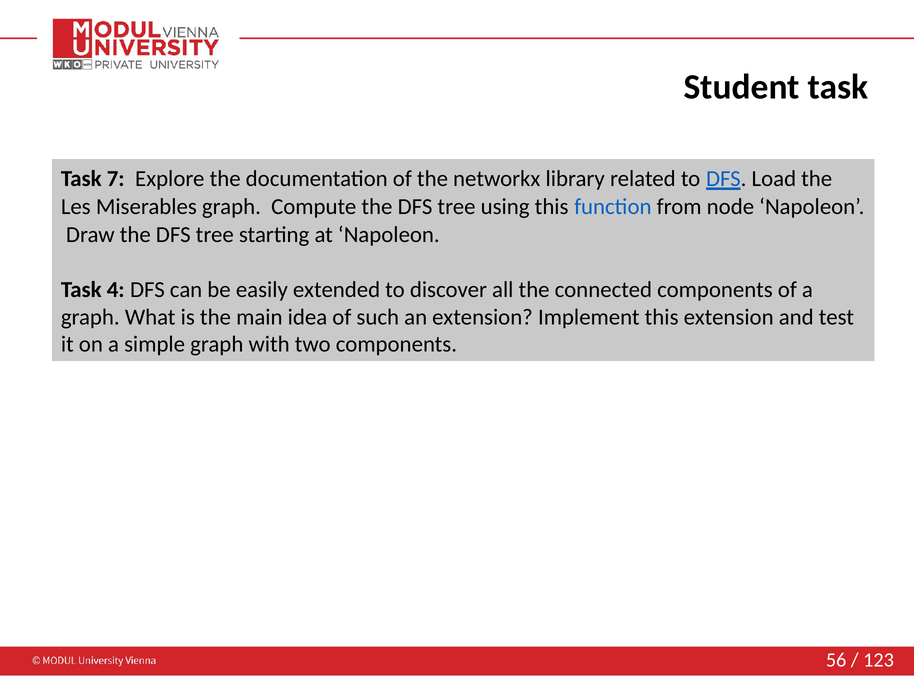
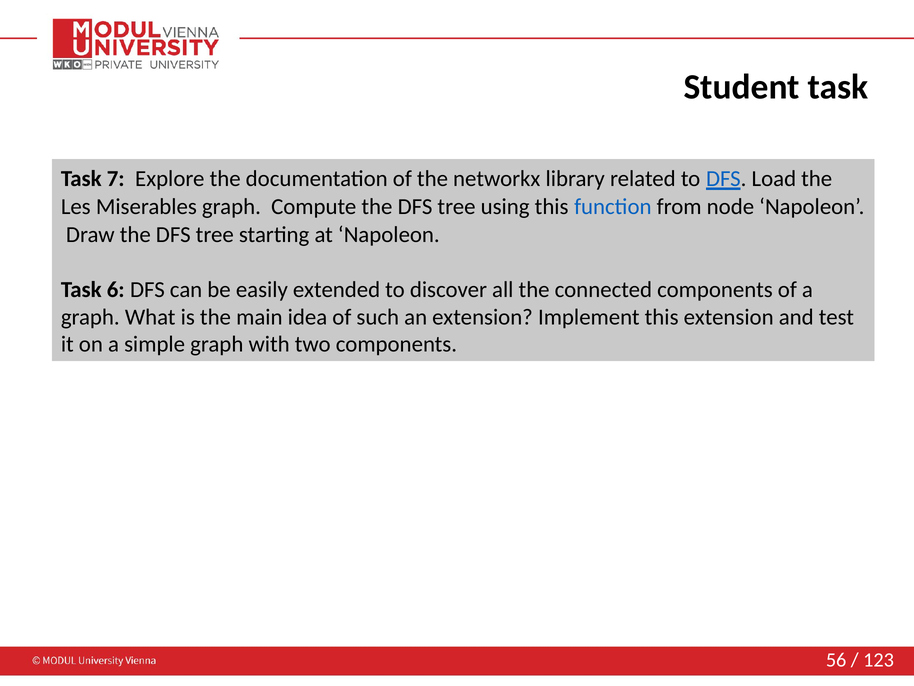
4: 4 -> 6 (116, 289)
